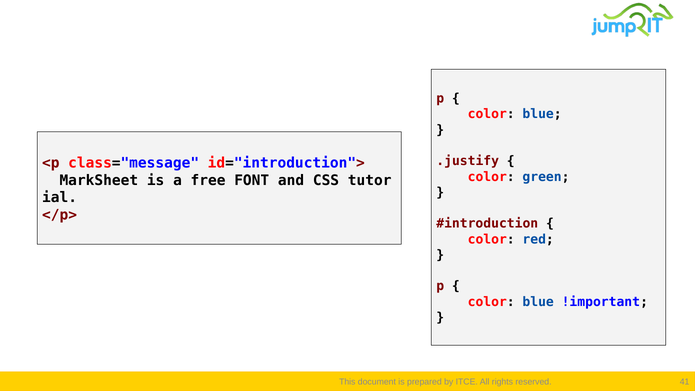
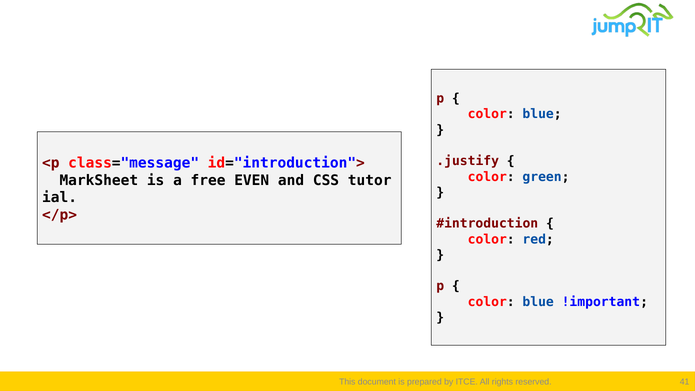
FONT: FONT -> EVEN (252, 180)
